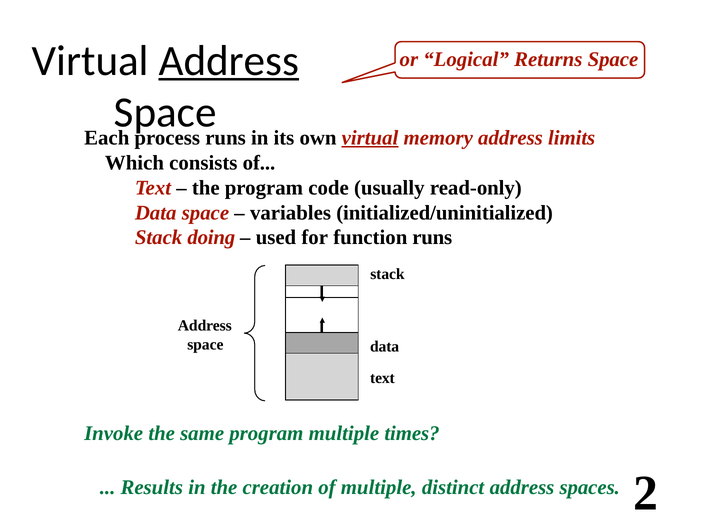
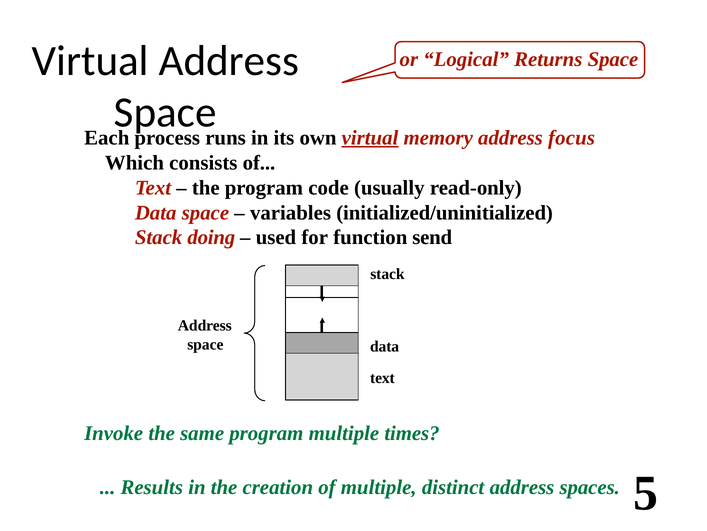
Address underline: present -> none (229, 61)
limits: limits -> focus (572, 138)
function runs: runs -> send (432, 237)
2: 2 -> 5 (646, 492)
